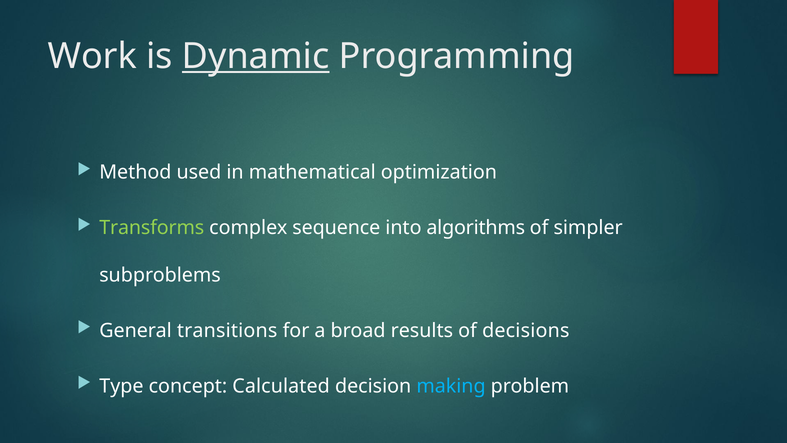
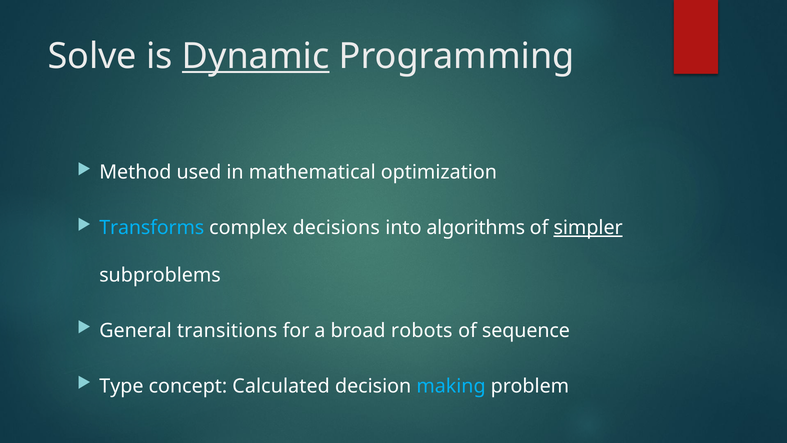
Work: Work -> Solve (92, 56)
Transforms colour: light green -> light blue (152, 228)
sequence: sequence -> decisions (336, 228)
simpler underline: none -> present (588, 228)
results: results -> robots (422, 330)
decisions: decisions -> sequence (526, 330)
